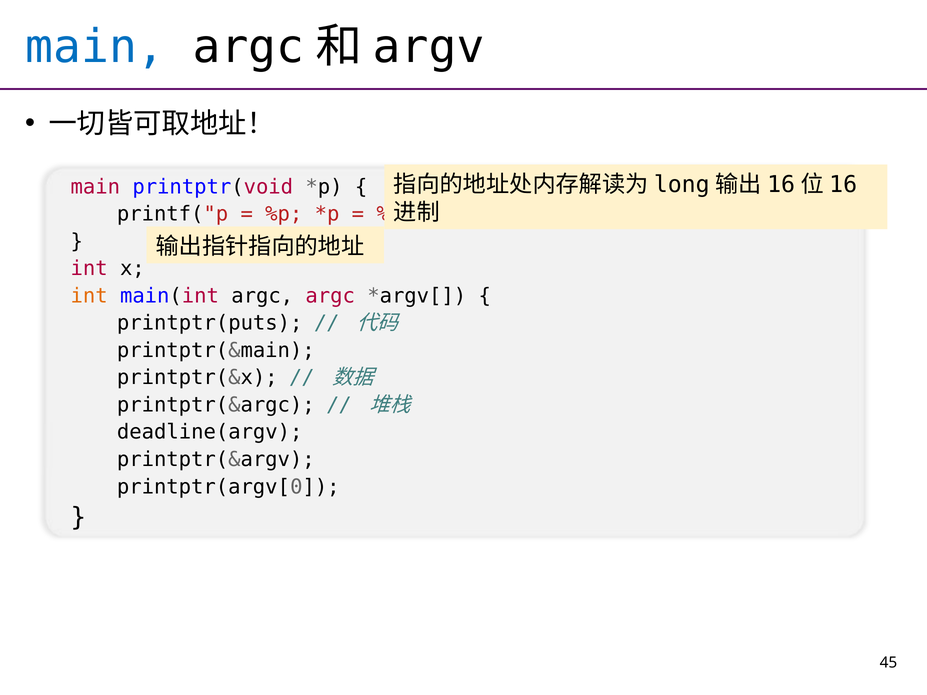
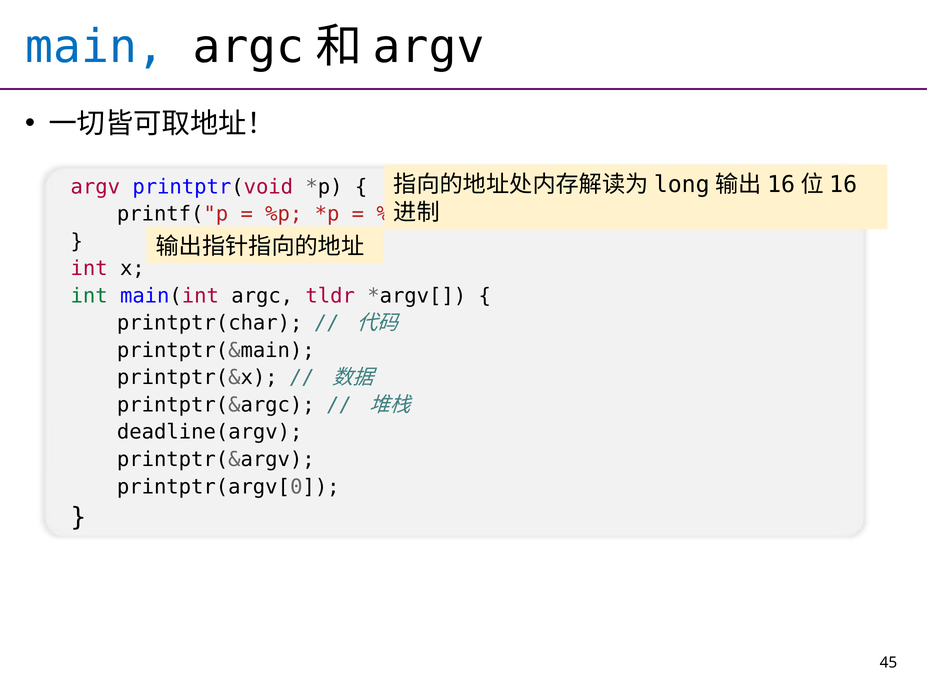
main: main -> argv (95, 187)
int colour: orange -> green (89, 296)
argc argc: argc -> tldr (330, 296)
printptr(puts: printptr(puts -> printptr(char (210, 323)
